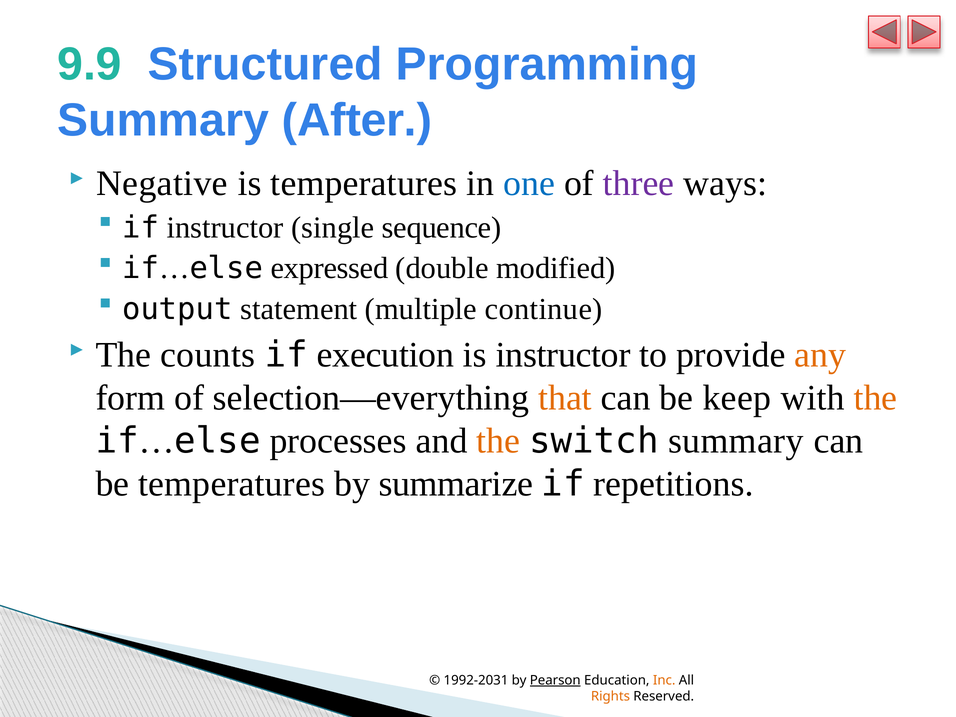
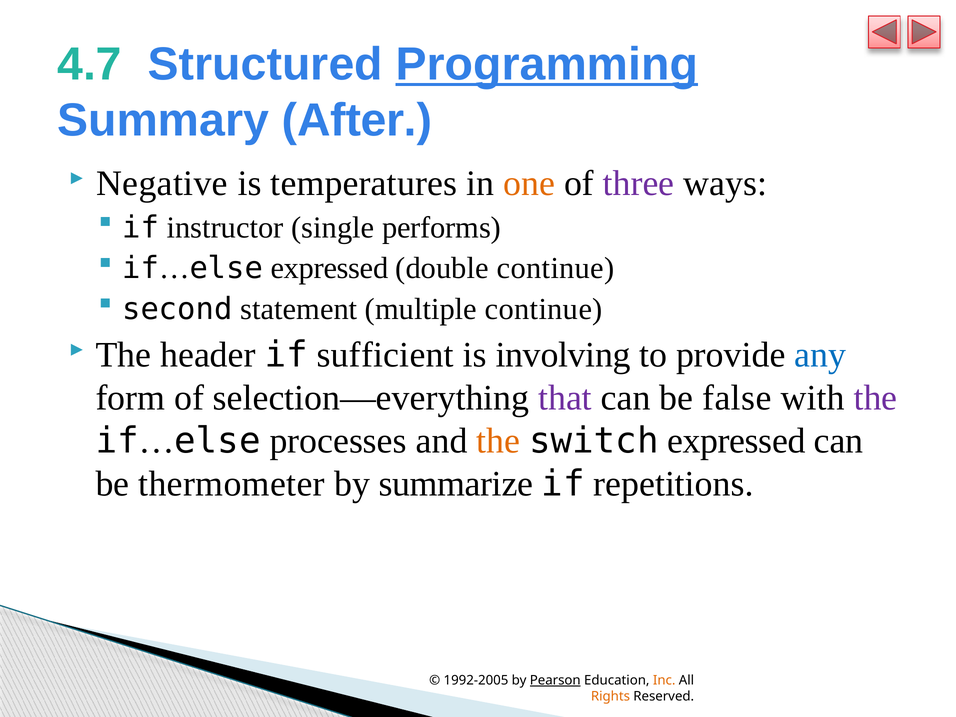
9.9: 9.9 -> 4.7 (89, 65)
Programming underline: none -> present (547, 65)
one colour: blue -> orange (529, 184)
sequence: sequence -> performs (441, 227)
double modified: modified -> continue (556, 268)
output: output -> second (177, 309)
counts: counts -> header (208, 355)
execution: execution -> sufficient (385, 355)
is instructor: instructor -> involving (563, 355)
any colour: orange -> blue (820, 355)
that colour: orange -> purple (565, 398)
keep: keep -> false (737, 398)
the colour: orange -> purple (875, 398)
switch summary: summary -> expressed (736, 441)
be temperatures: temperatures -> thermometer (232, 484)
1992-2031: 1992-2031 -> 1992-2005 (476, 680)
